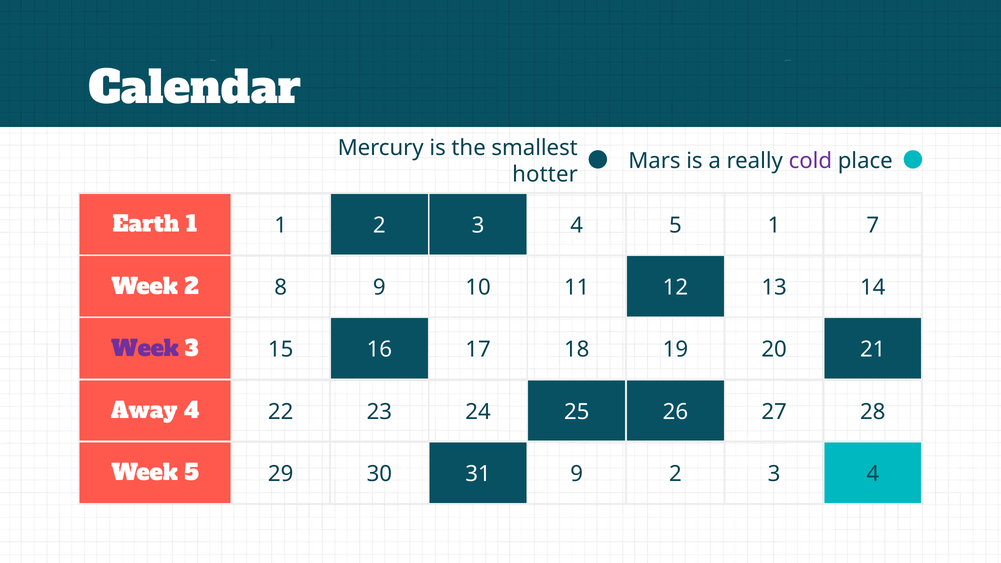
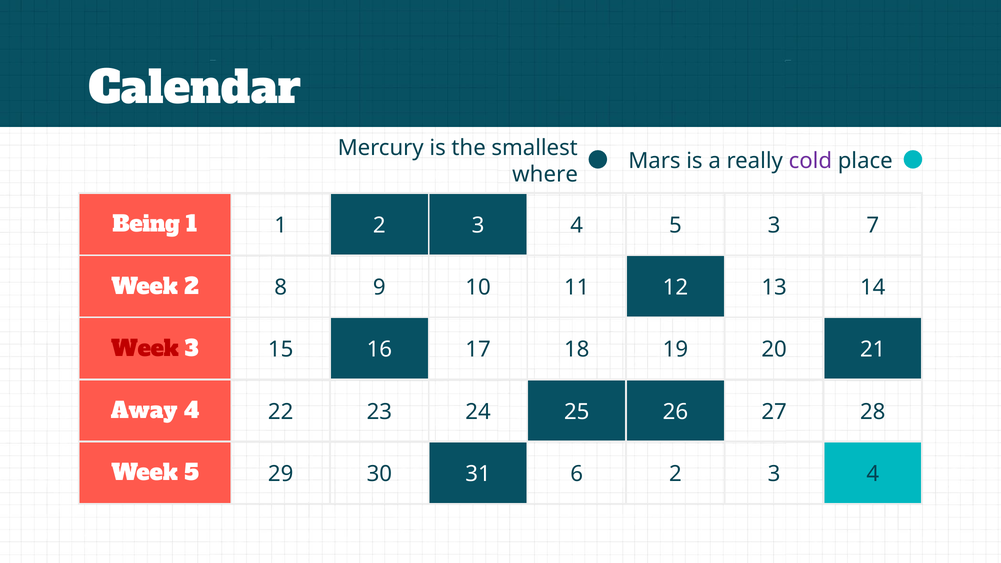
hotter: hotter -> where (545, 175)
Earth: Earth -> Being (146, 225)
5 1: 1 -> 3 (774, 225)
Week colour: purple -> red (145, 349)
31 9: 9 -> 6 (577, 474)
